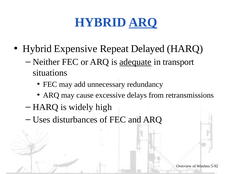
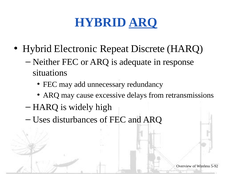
Expensive: Expensive -> Electronic (76, 49)
Delayed: Delayed -> Discrete (148, 49)
adequate underline: present -> none (135, 62)
transport: transport -> response (178, 62)
